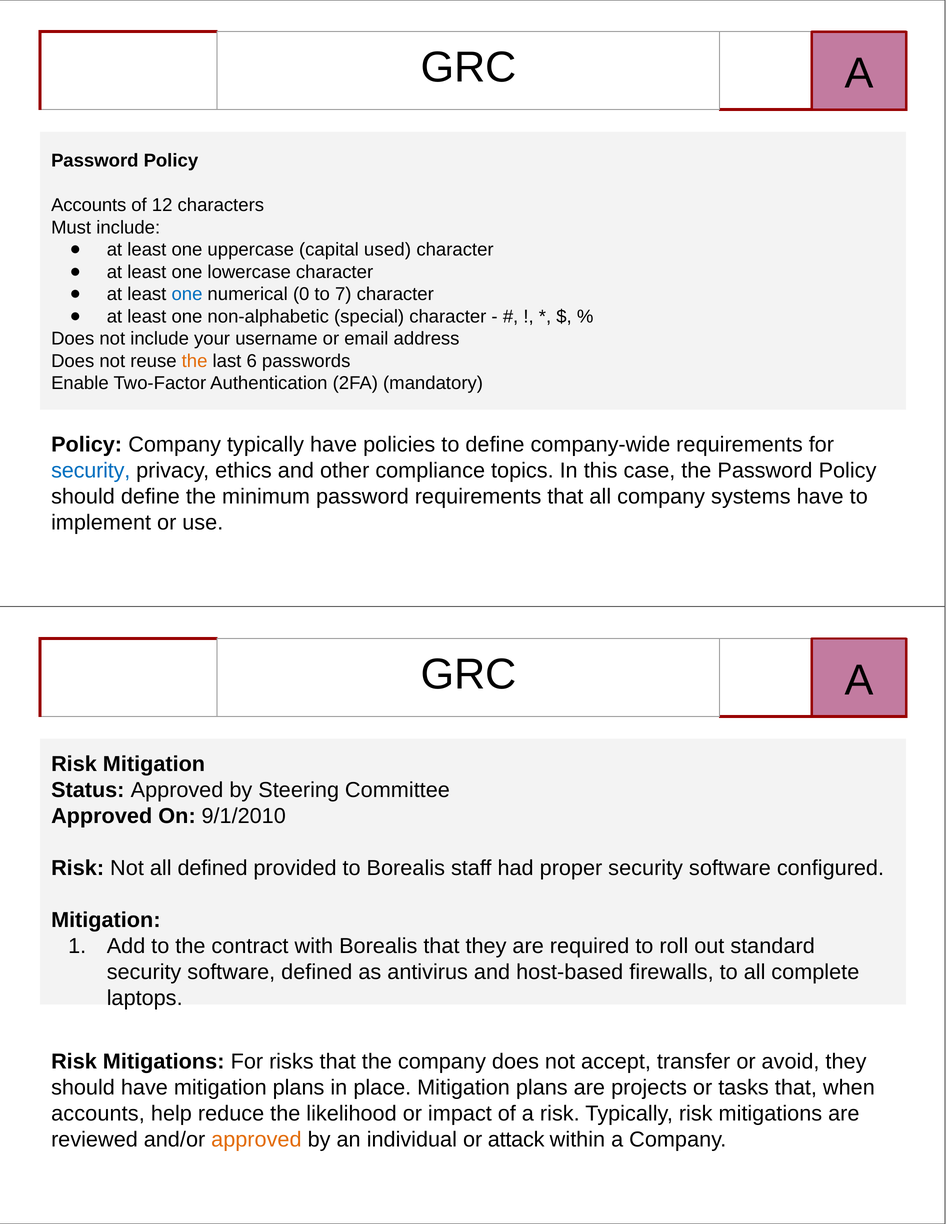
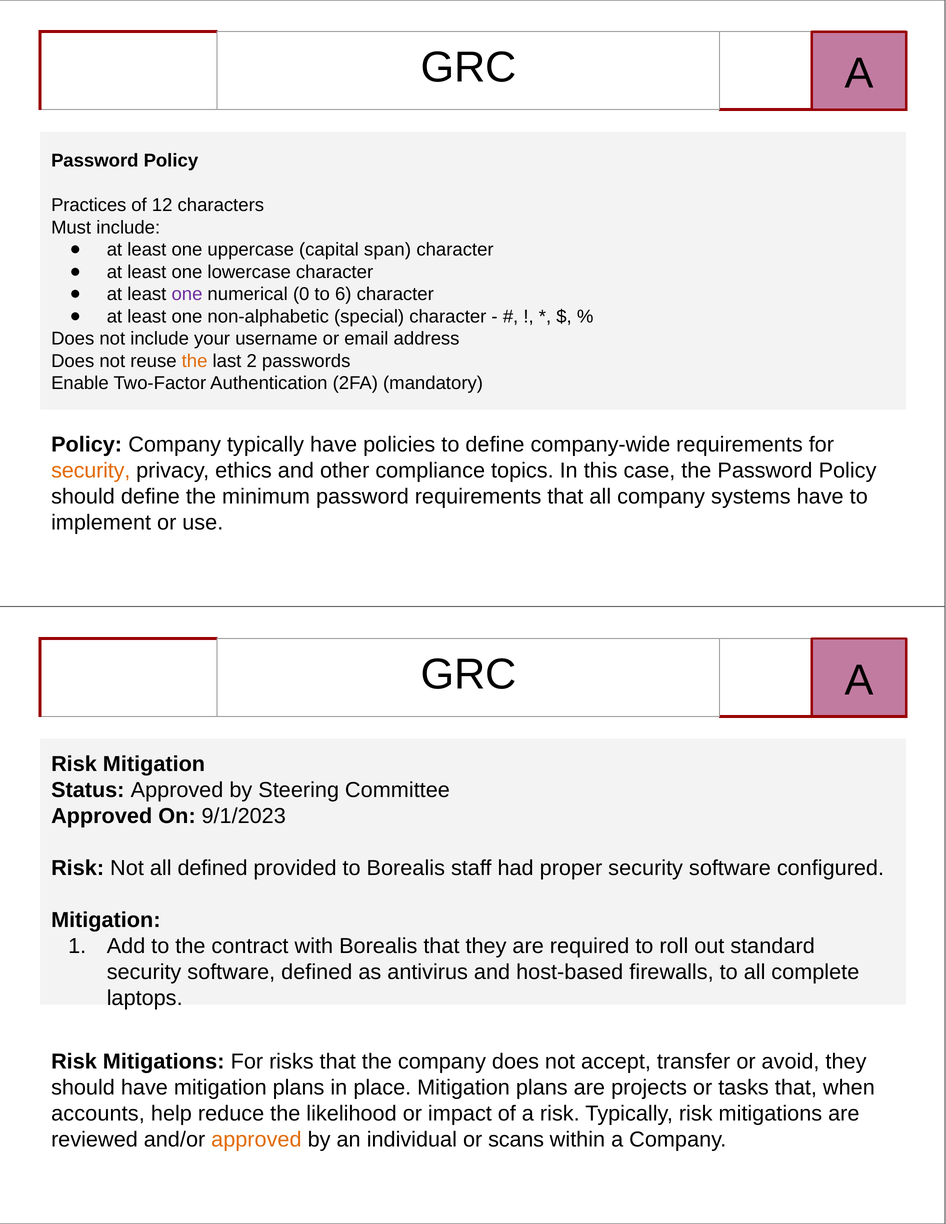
Accounts: Accounts -> Practices (89, 205)
used: used -> span (388, 250)
one colour: blue -> purple (187, 294)
7: 7 -> 6 (343, 294)
6: 6 -> 2 (252, 361)
security colour: blue -> orange (91, 471)
9/1/2010: 9/1/2010 -> 9/1/2023 (244, 816)
attack: attack -> scans (516, 1140)
